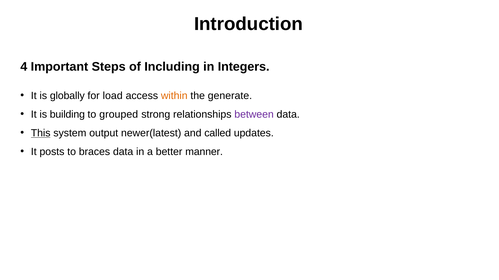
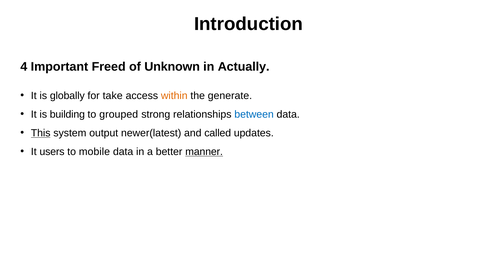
Steps: Steps -> Freed (109, 67)
Including: Including -> Unknown (172, 67)
Integers: Integers -> Actually (244, 67)
load: load -> take (113, 96)
between colour: purple -> blue (254, 115)
posts: posts -> users (52, 152)
braces: braces -> mobile (94, 152)
manner underline: none -> present (204, 152)
